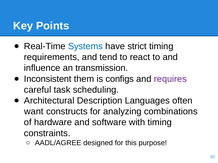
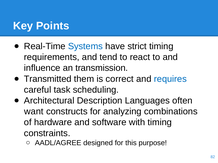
Inconsistent: Inconsistent -> Transmitted (48, 79)
configs: configs -> correct (120, 79)
requires colour: purple -> blue (170, 79)
